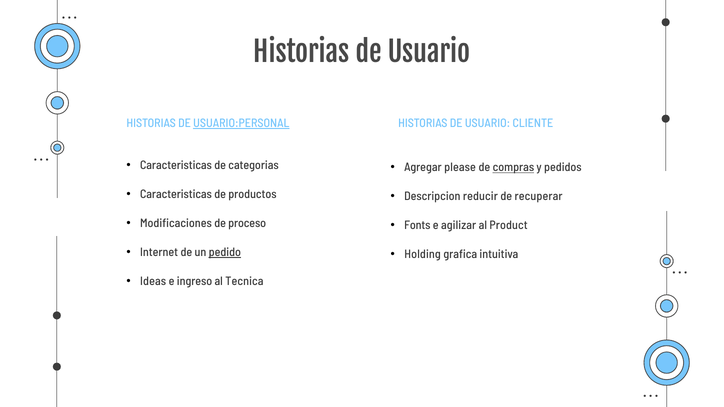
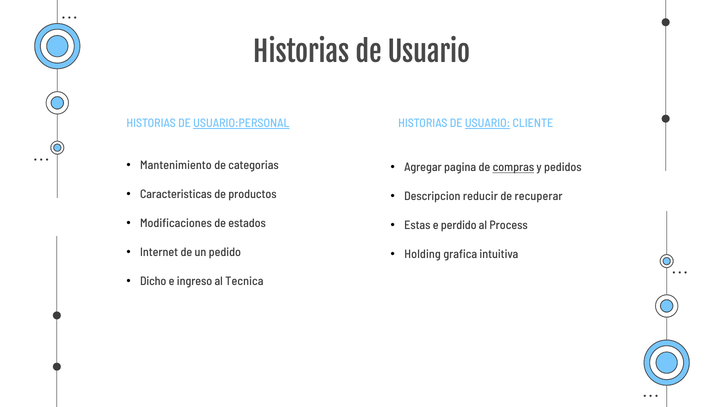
USUARIO underline: none -> present (488, 123)
Caracteristicas: Caracteristicas -> Mantenimiento (176, 166)
please: please -> pagina (460, 168)
proceso: proceso -> estados (247, 224)
Fonts: Fonts -> Estas (417, 226)
agilizar: agilizar -> perdido (459, 226)
Product: Product -> Process (509, 226)
pedido underline: present -> none (225, 252)
Ideas: Ideas -> Dicho (153, 281)
